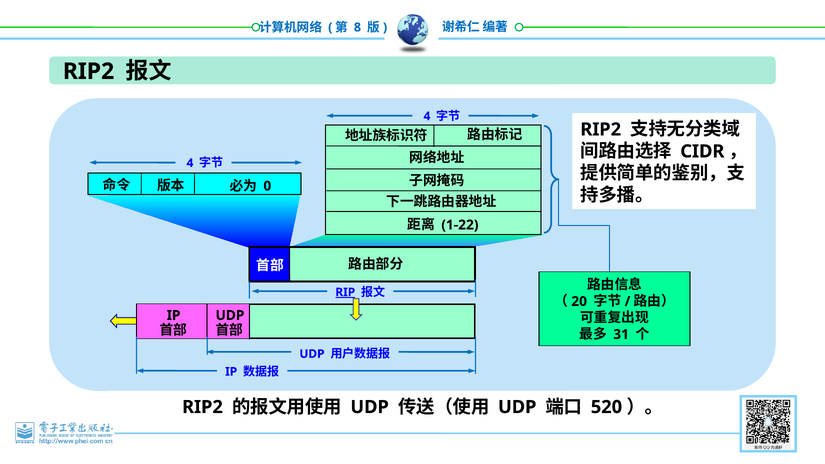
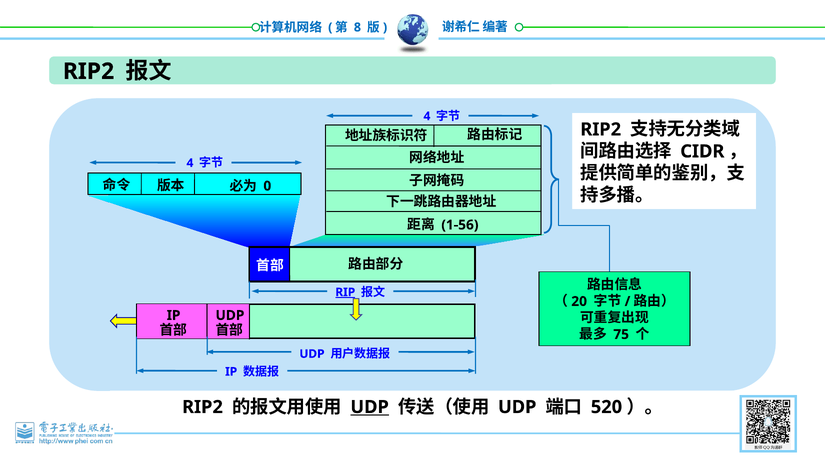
1-22: 1-22 -> 1-56 (460, 225)
31: 31 -> 75 (621, 334)
UDP underline: none -> present (370, 407)
